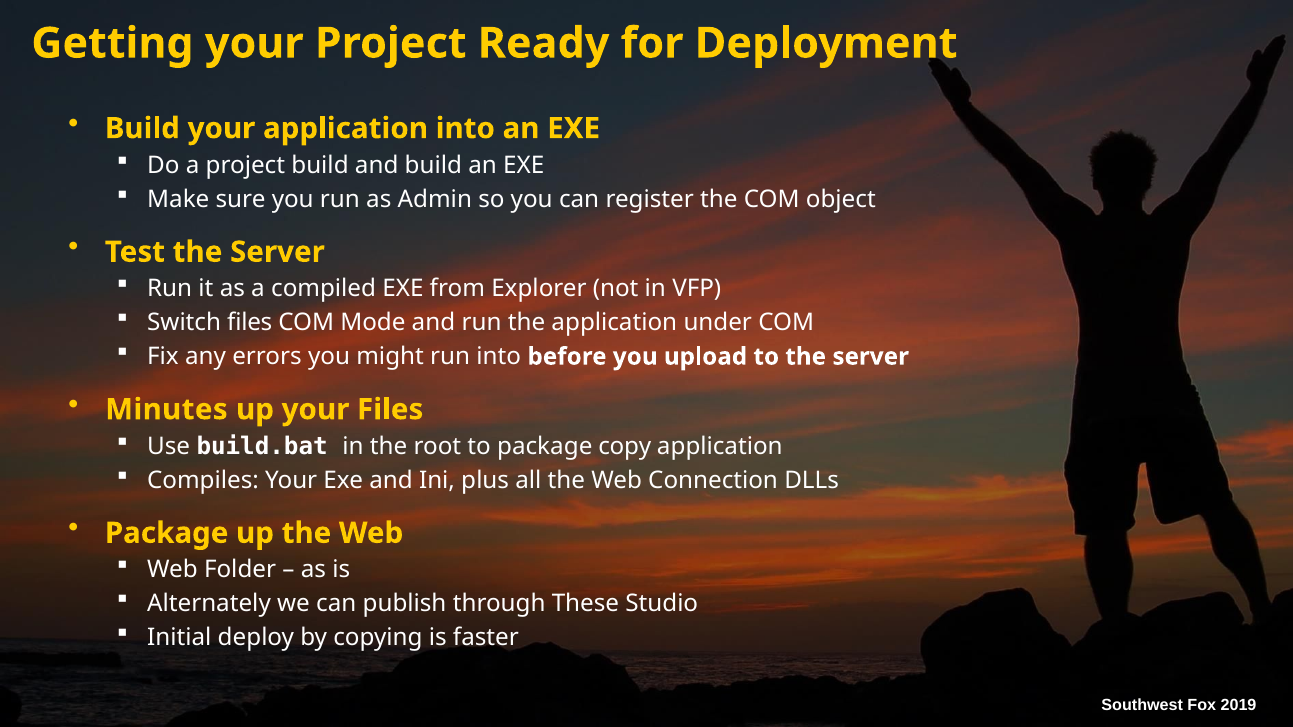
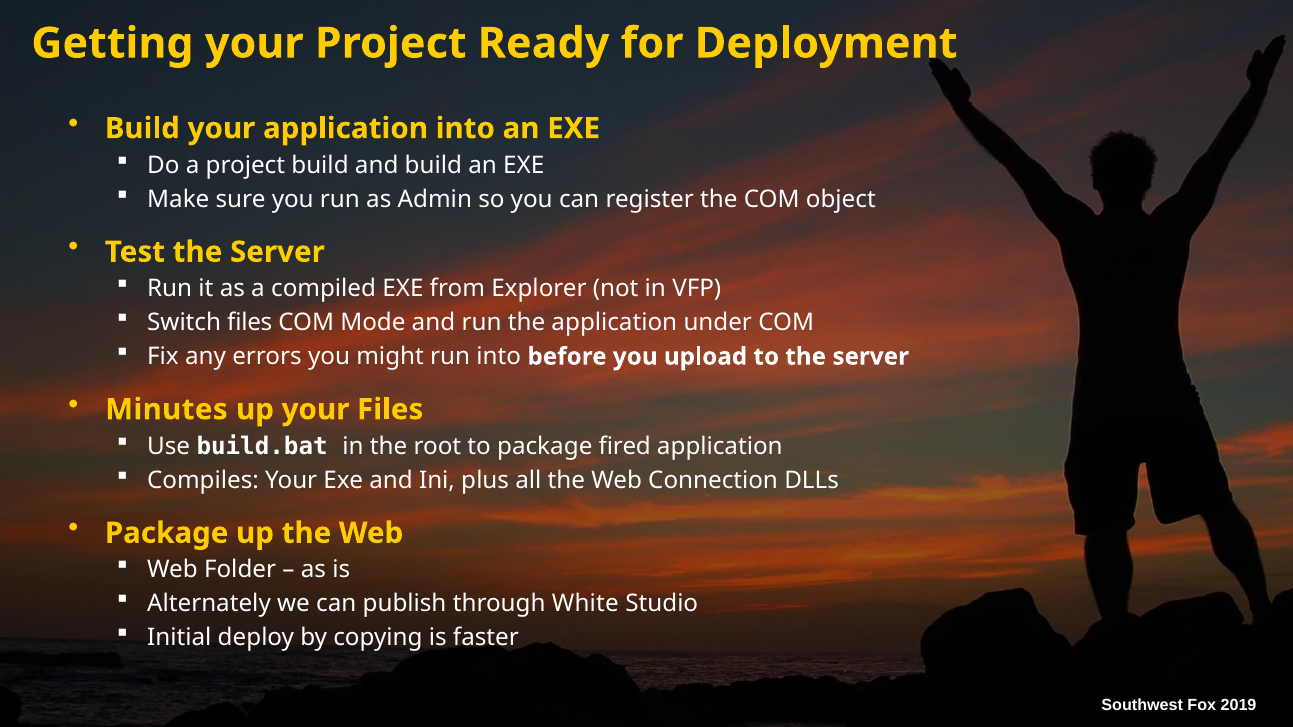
copy: copy -> fired (625, 446)
These: These -> White (585, 604)
